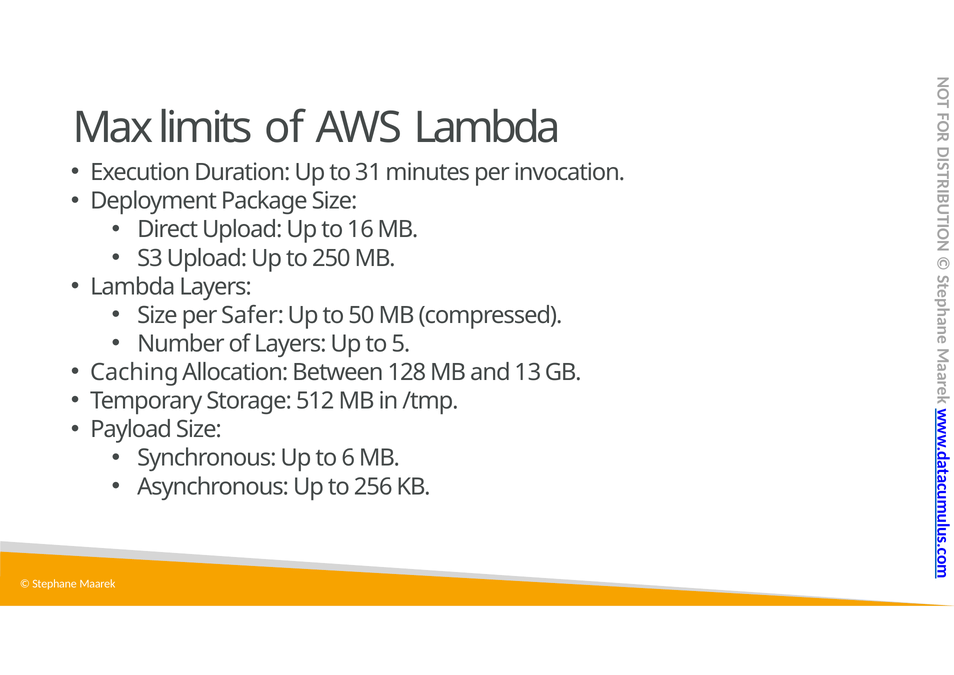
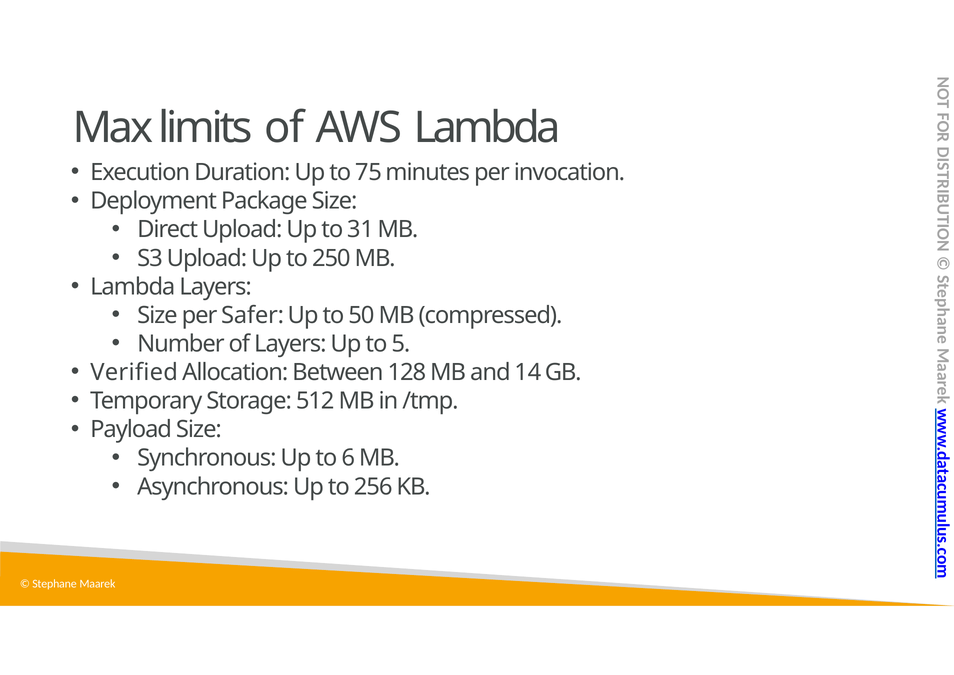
31: 31 -> 75 (368, 172)
16: 16 -> 31 (360, 229)
Caching: Caching -> Verified (134, 372)
13: 13 -> 14 (528, 372)
